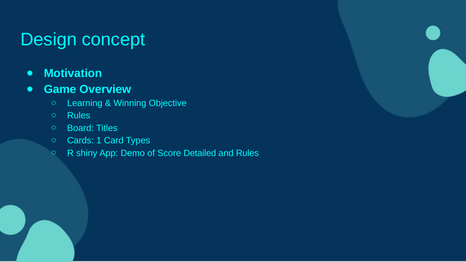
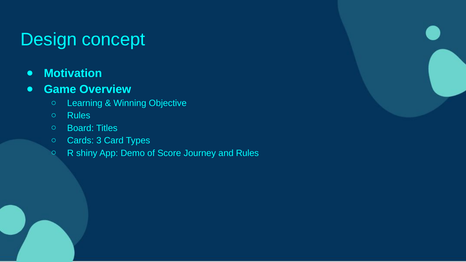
1: 1 -> 3 (99, 141)
Detailed: Detailed -> Journey (200, 153)
